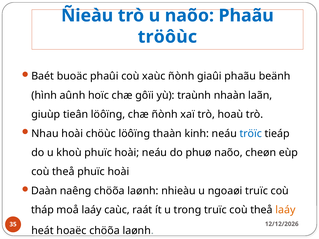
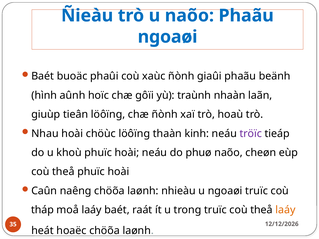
tröôùc: tröôùc -> ngoaøi (168, 37)
tröïc colour: blue -> purple (251, 134)
Daàn: Daàn -> Caûn (44, 191)
laáy caùc: caùc -> baét (117, 210)
